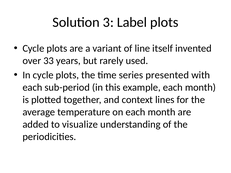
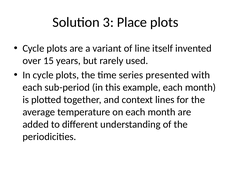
Label: Label -> Place (132, 22)
33: 33 -> 15 (49, 61)
visualize: visualize -> different (80, 125)
